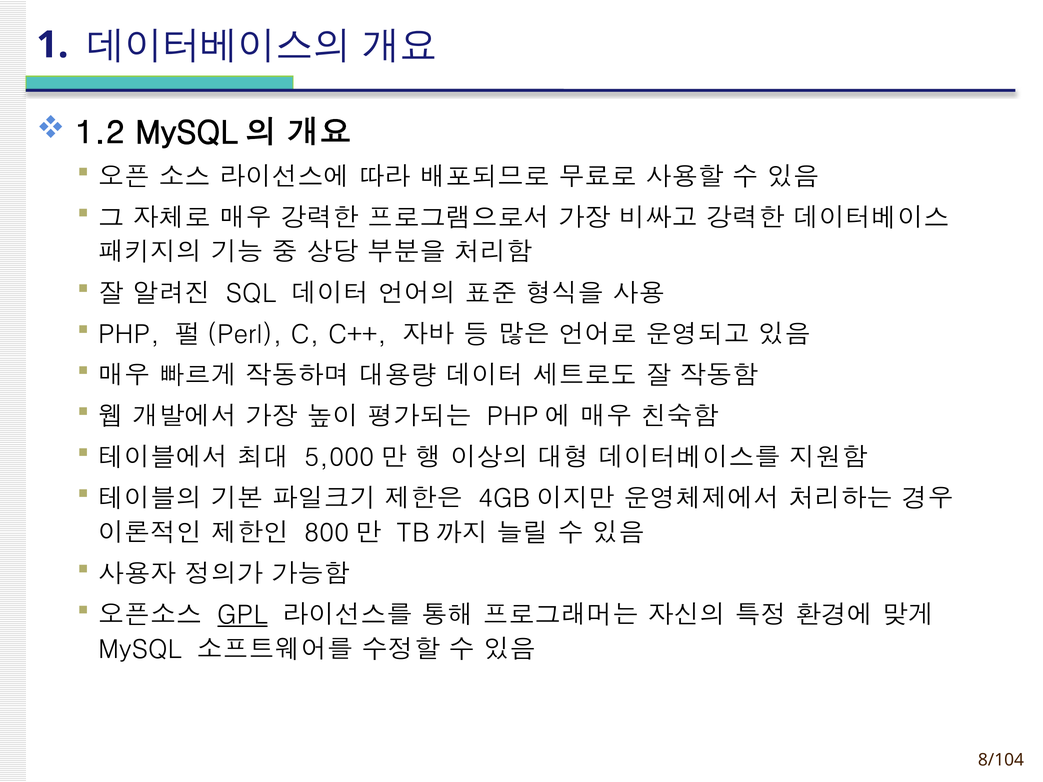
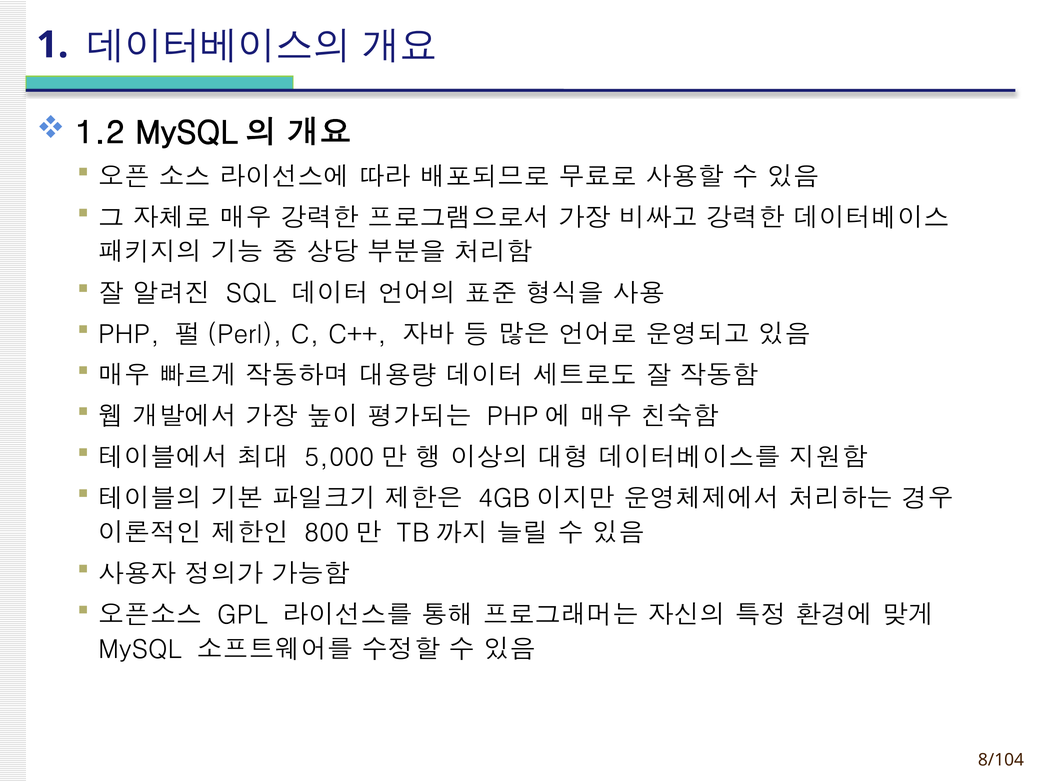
GPL underline: present -> none (242, 615)
